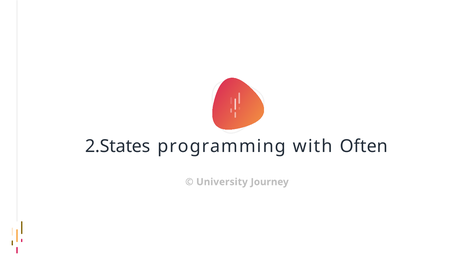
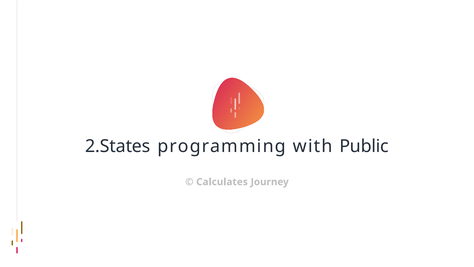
Often: Often -> Public (364, 146)
University: University -> Calculates (222, 182)
